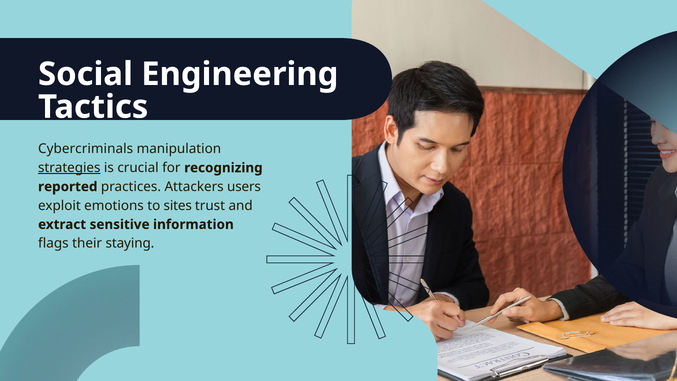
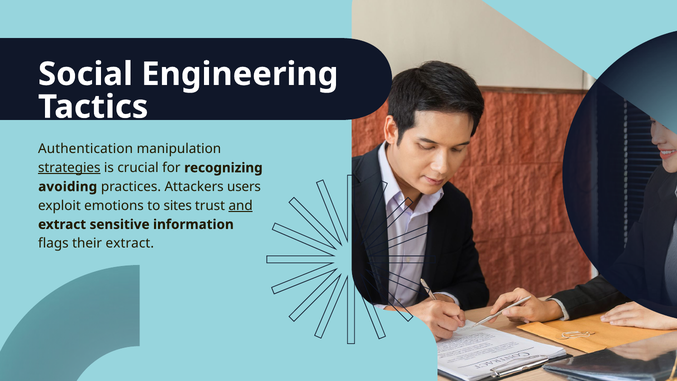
Cybercriminals: Cybercriminals -> Authentication (86, 149)
reported: reported -> avoiding (68, 187)
and underline: none -> present (241, 205)
their staying: staying -> extract (130, 243)
